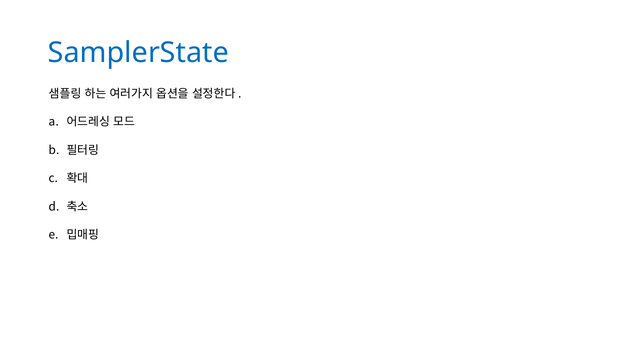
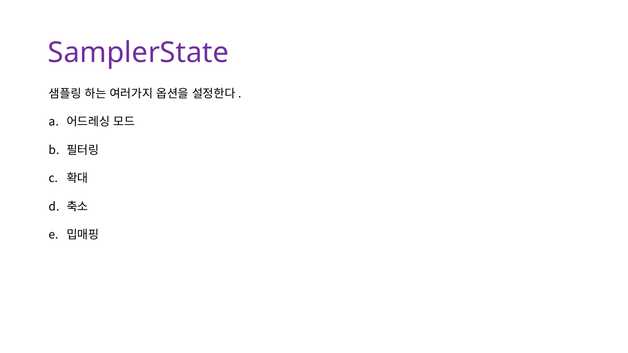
SamplerState colour: blue -> purple (138, 53)
